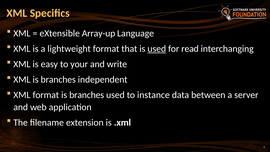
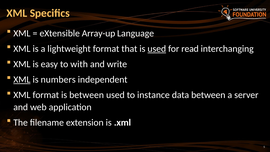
your: your -> with (79, 64)
XML underline: none -> present (22, 80)
branches: branches -> numbers (58, 80)
format is branches: branches -> between (87, 95)
